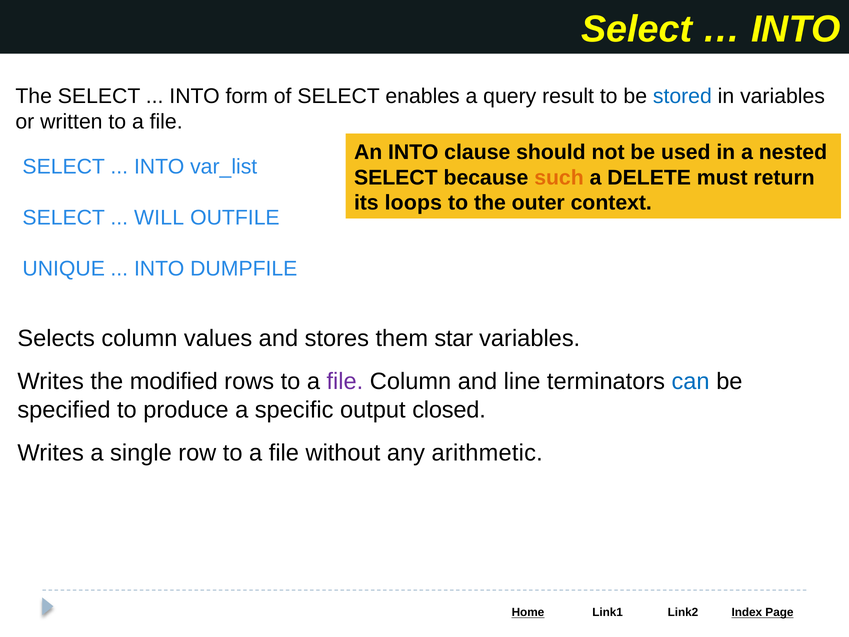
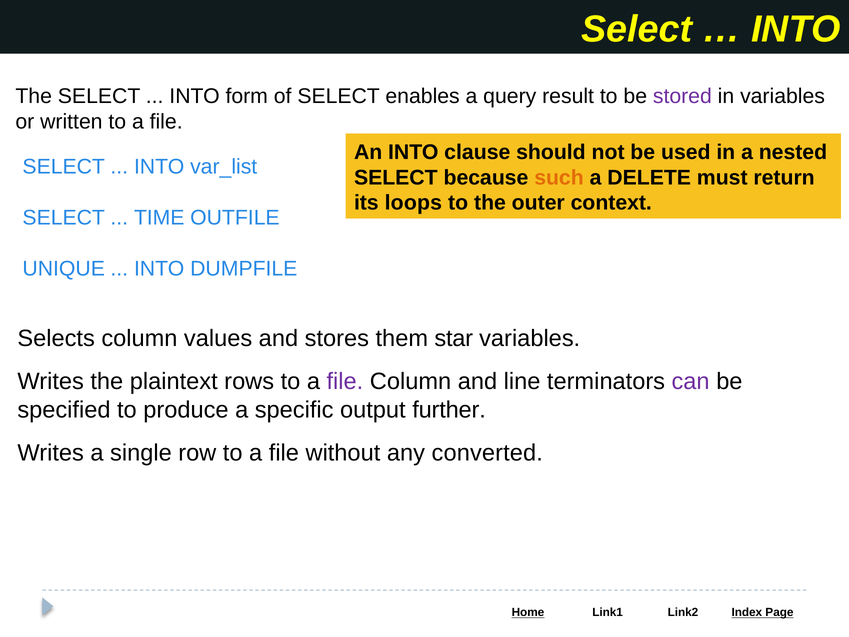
stored colour: blue -> purple (682, 96)
WILL: WILL -> TIME (159, 218)
modified: modified -> plaintext (174, 381)
can colour: blue -> purple (691, 381)
closed: closed -> further (449, 410)
arithmetic: arithmetic -> converted (487, 453)
